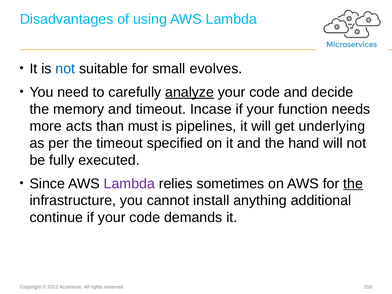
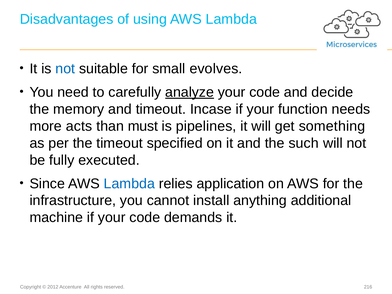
underlying: underlying -> something (332, 126)
hand: hand -> such (304, 143)
Lambda colour: purple -> blue (129, 184)
sometimes: sometimes -> application (230, 184)
the underline: present -> none (353, 184)
continue: continue -> machine (56, 218)
